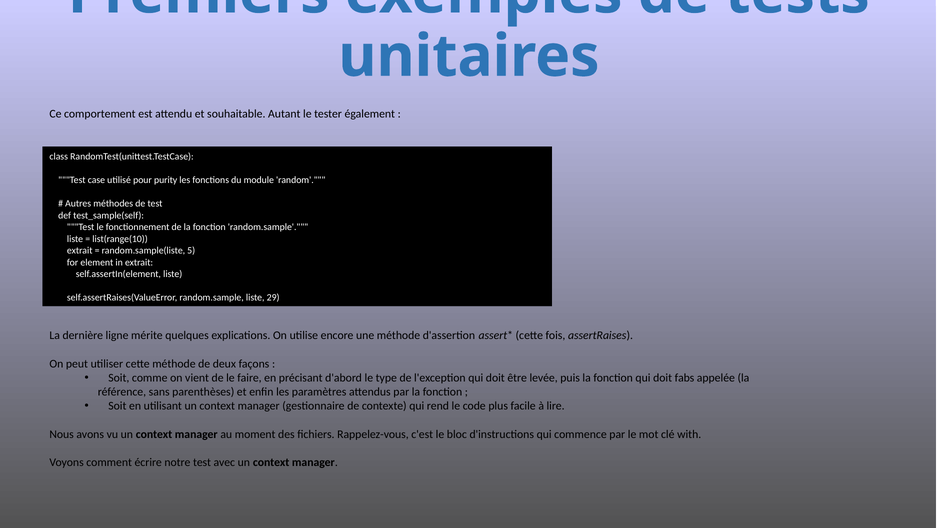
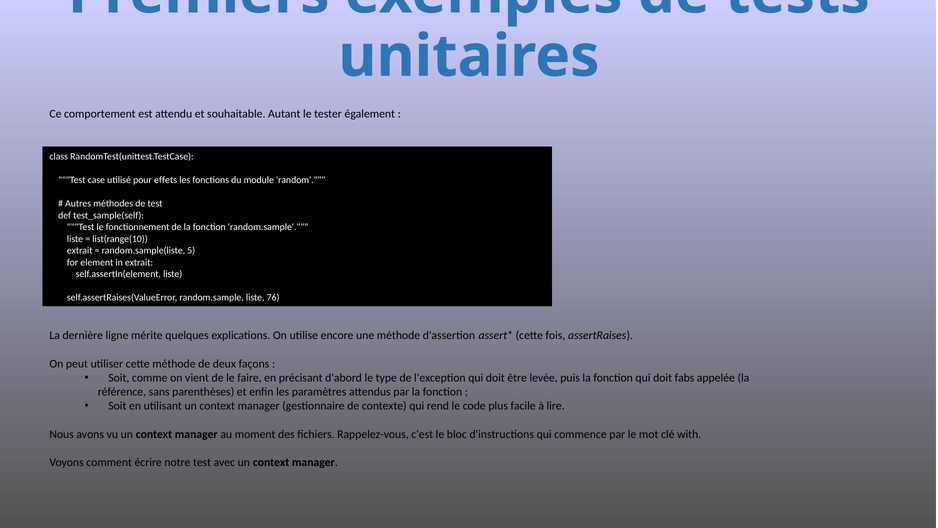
purity: purity -> effets (166, 180)
29: 29 -> 76 (273, 297)
